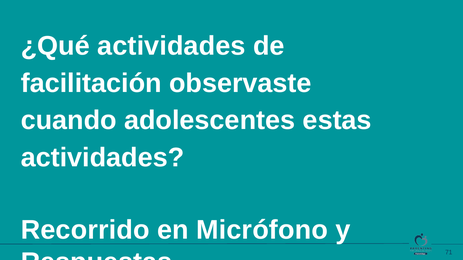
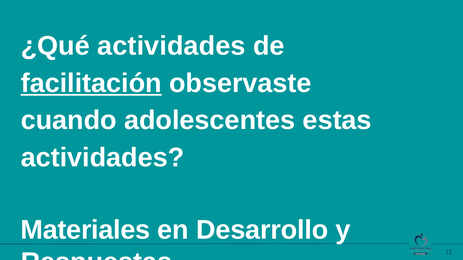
facilitación underline: none -> present (91, 83)
Recorrido: Recorrido -> Materiales (85, 230)
Micrófono: Micrófono -> Desarrollo (262, 230)
